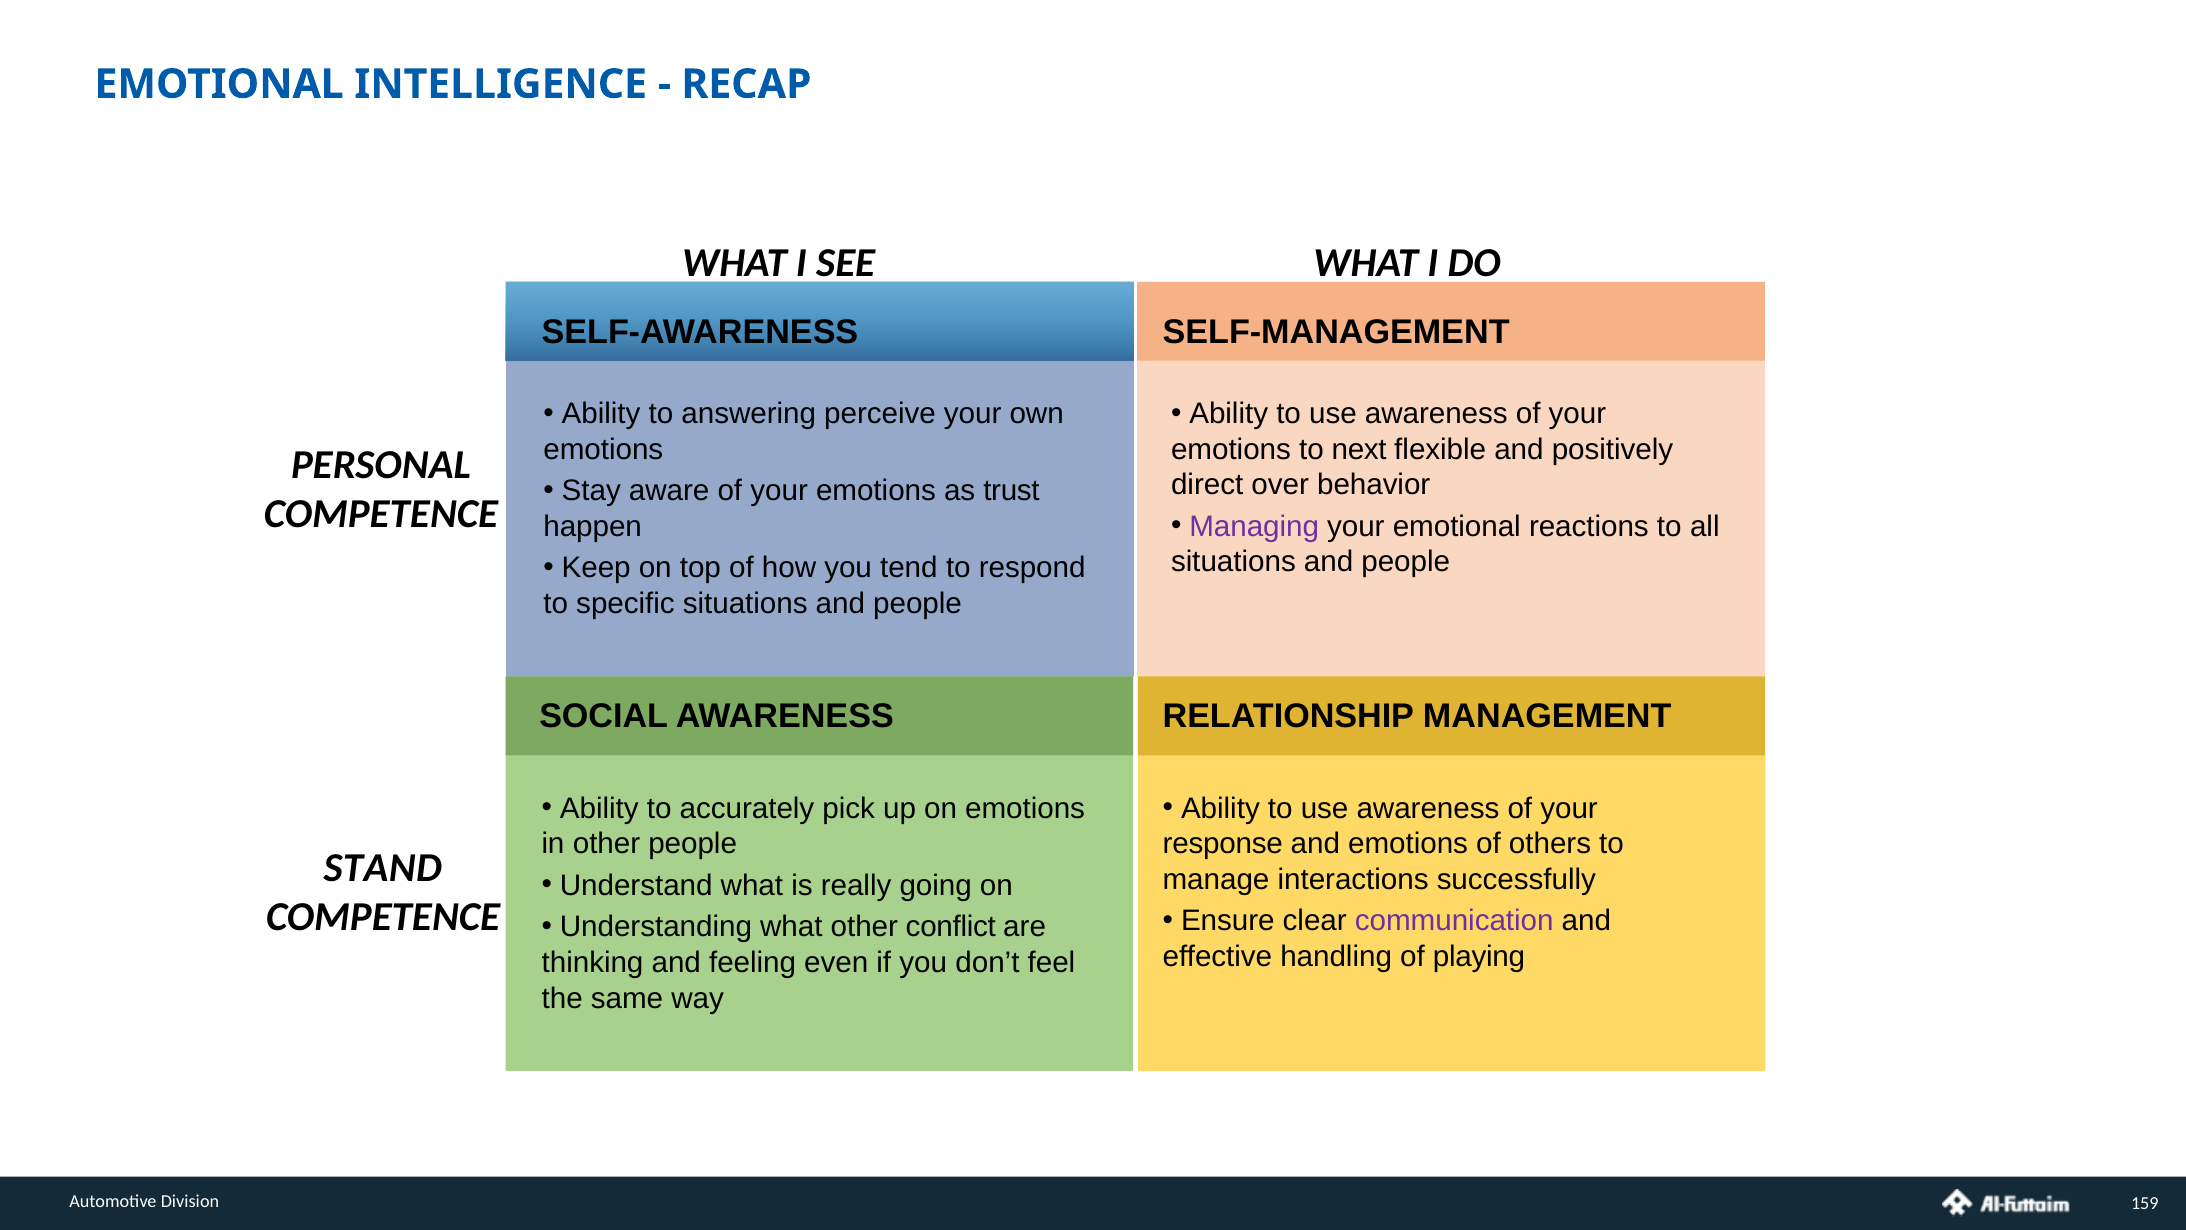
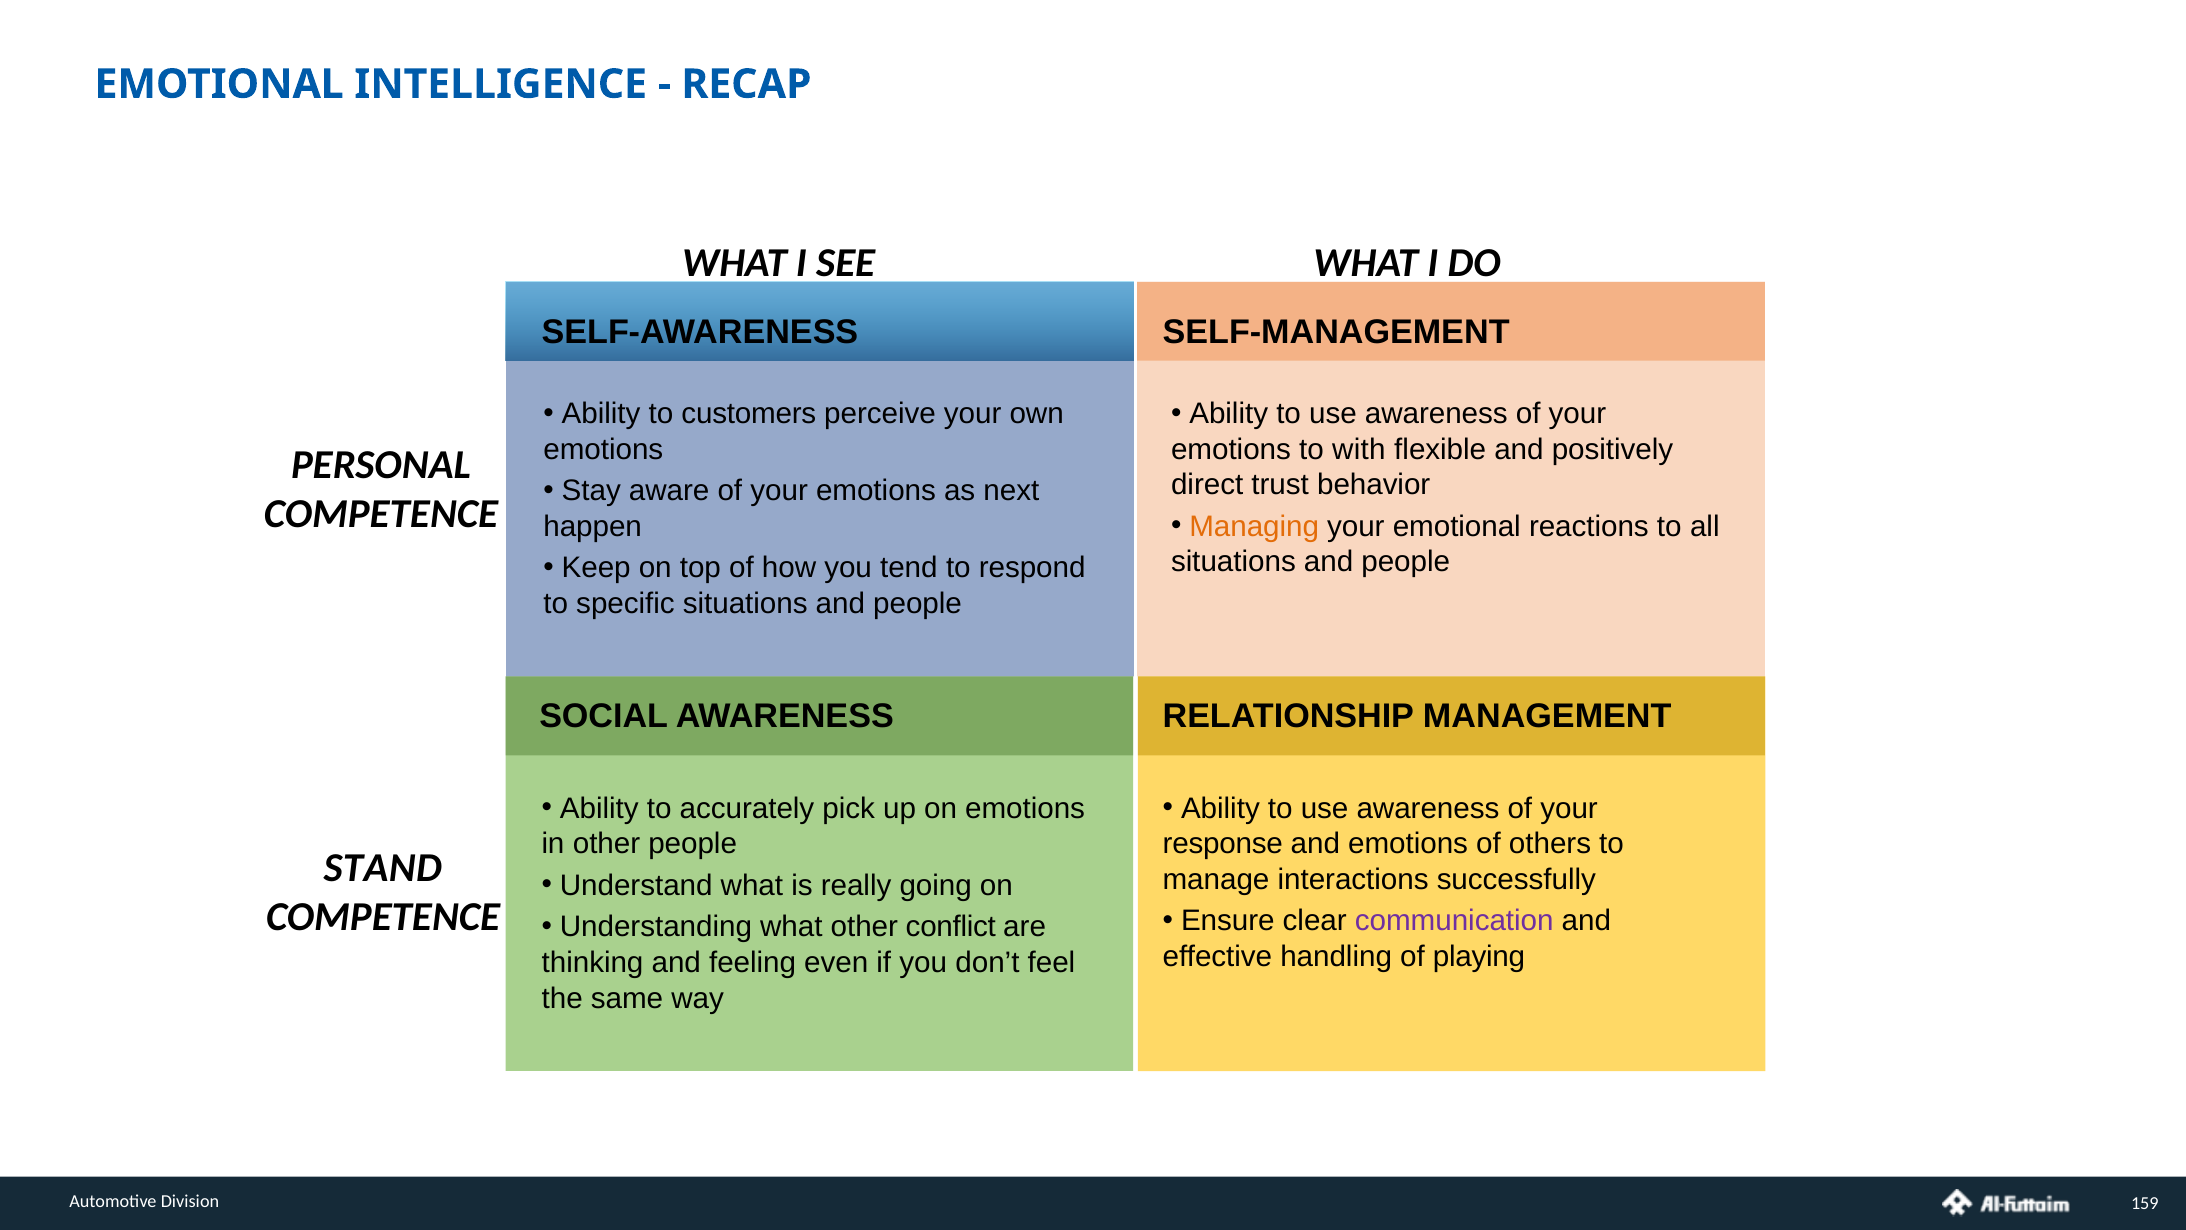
answering: answering -> customers (749, 414)
next: next -> with (1359, 449)
over: over -> trust (1280, 485)
trust: trust -> next (1011, 491)
Managing colour: purple -> orange (1254, 526)
